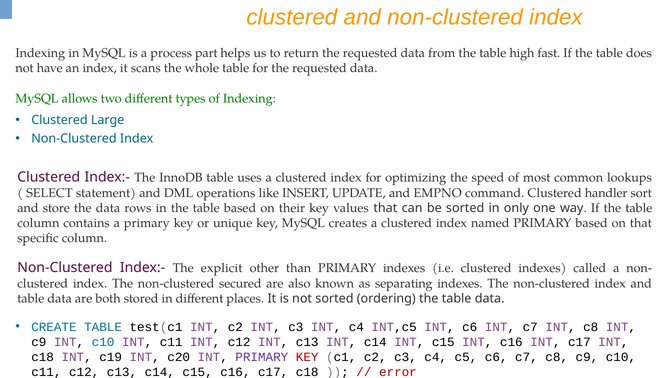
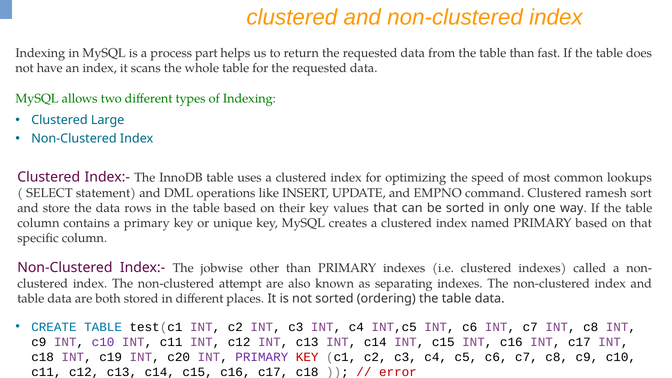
table high: high -> than (522, 53)
handler: handler -> ramesh (606, 193)
explicit: explicit -> jobwise (222, 268)
secured: secured -> attempt (240, 284)
c10 colour: blue -> purple (103, 342)
